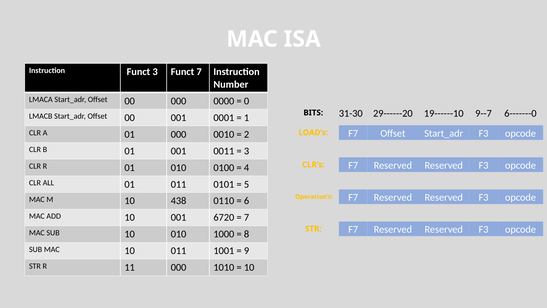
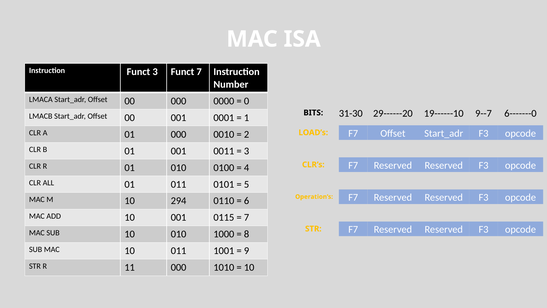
438: 438 -> 294 (179, 201)
6720: 6720 -> 0115 (224, 217)
